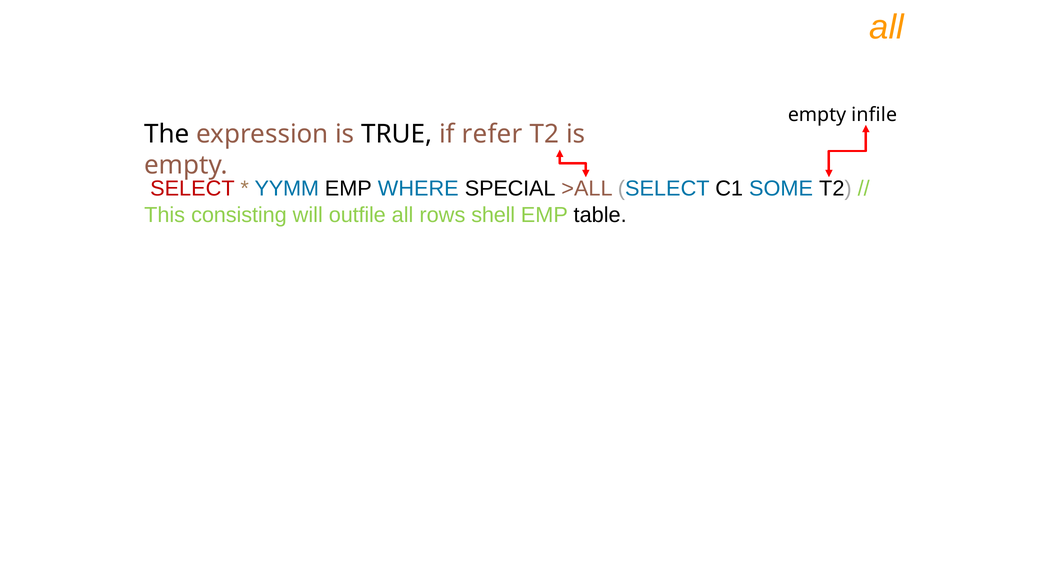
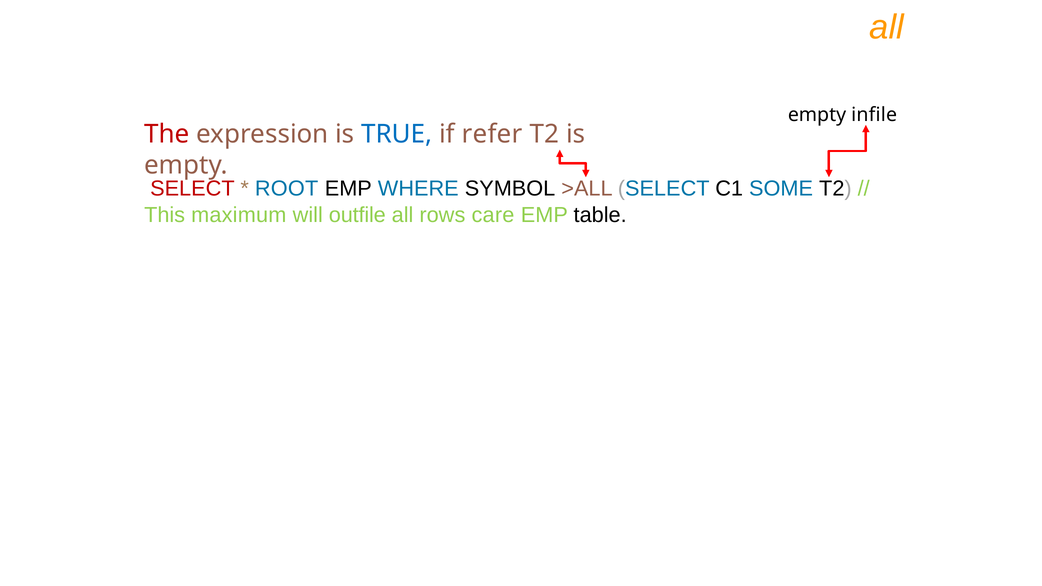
The colour: black -> red (167, 134)
TRUE colour: black -> blue (397, 134)
YYMM: YYMM -> ROOT (287, 189)
SPECIAL: SPECIAL -> SYMBOL (510, 189)
consisting: consisting -> maximum (239, 215)
shell: shell -> care (493, 215)
